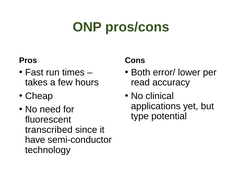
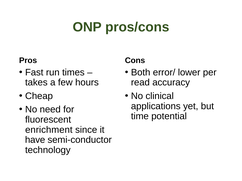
type: type -> time (140, 117)
transcribed: transcribed -> enrichment (49, 130)
